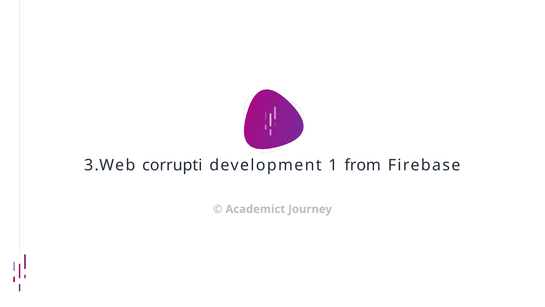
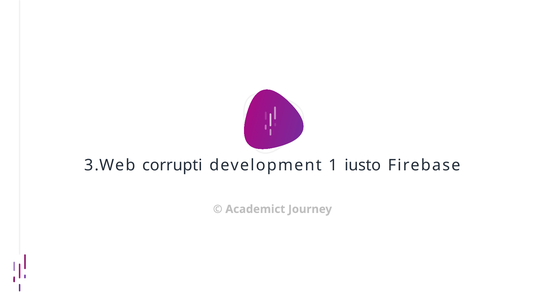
from: from -> iusto (363, 165)
